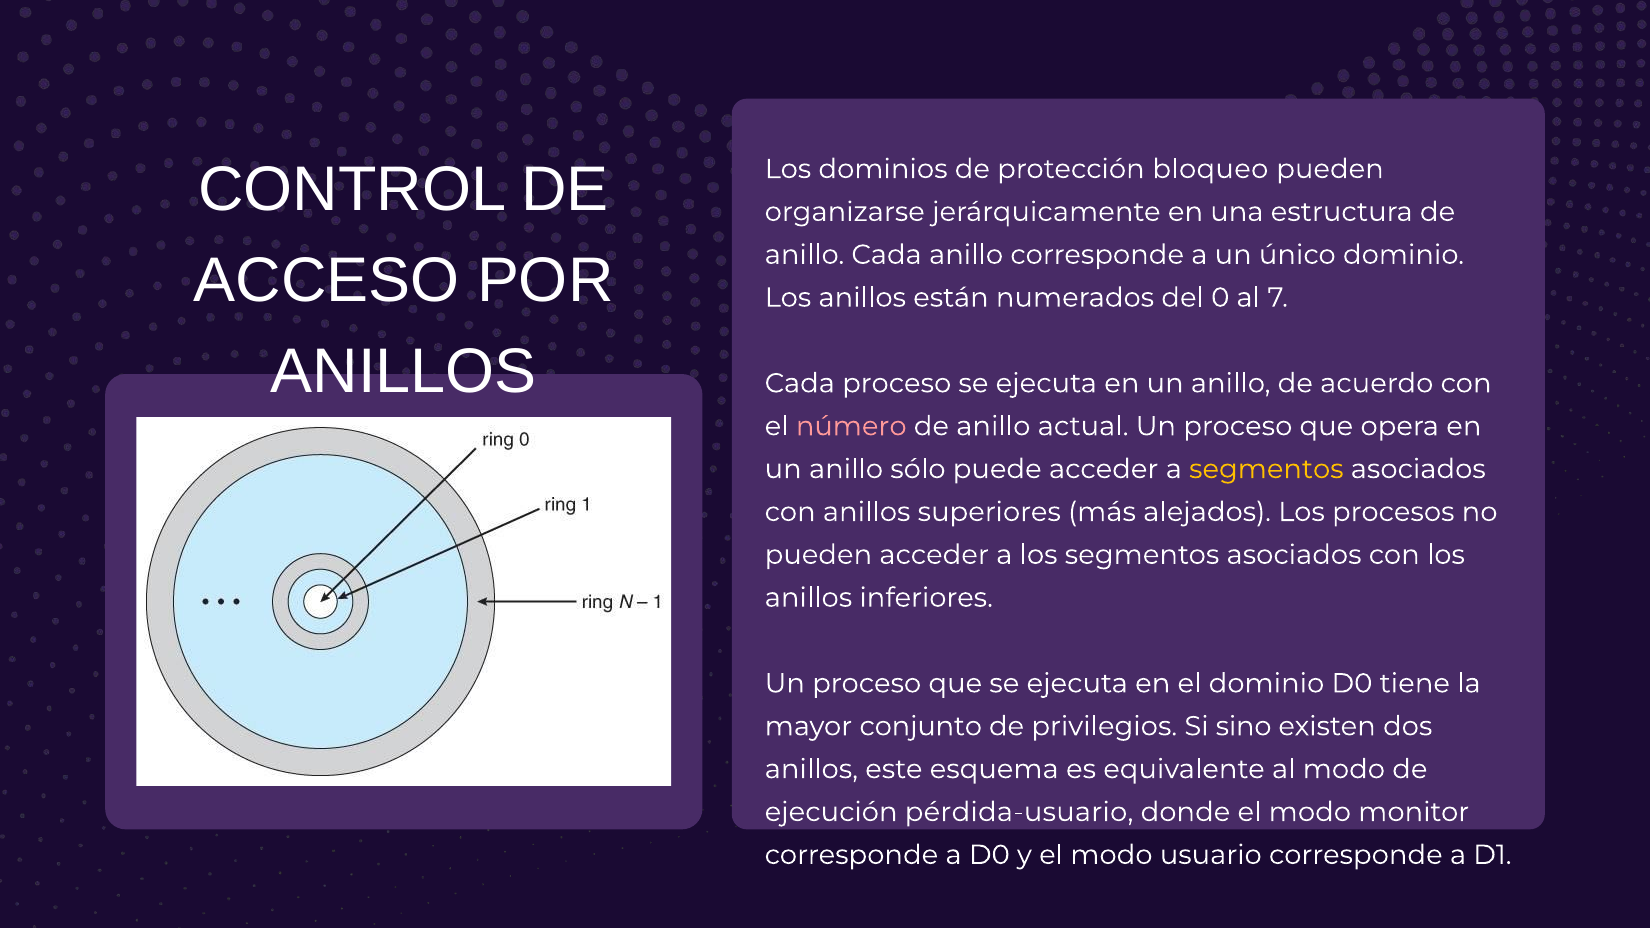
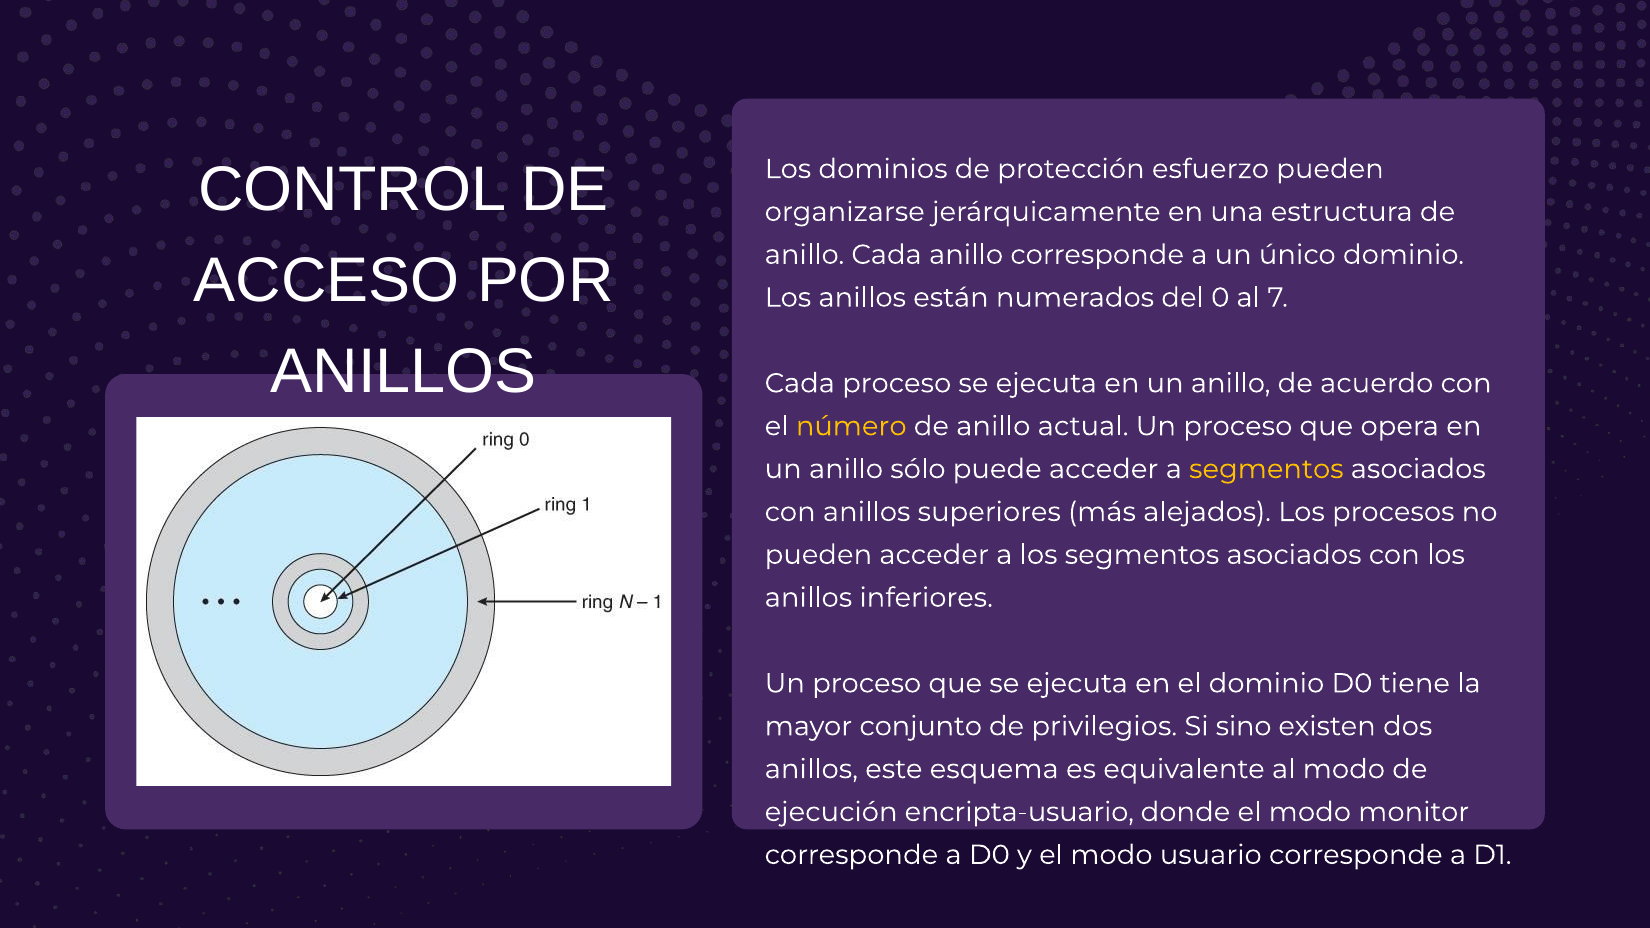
bloqueo: bloqueo -> esfuerzo (1210, 169)
número colour: pink -> yellow (851, 426)
pérdida-usuario: pérdida-usuario -> encripta-usuario (1019, 812)
